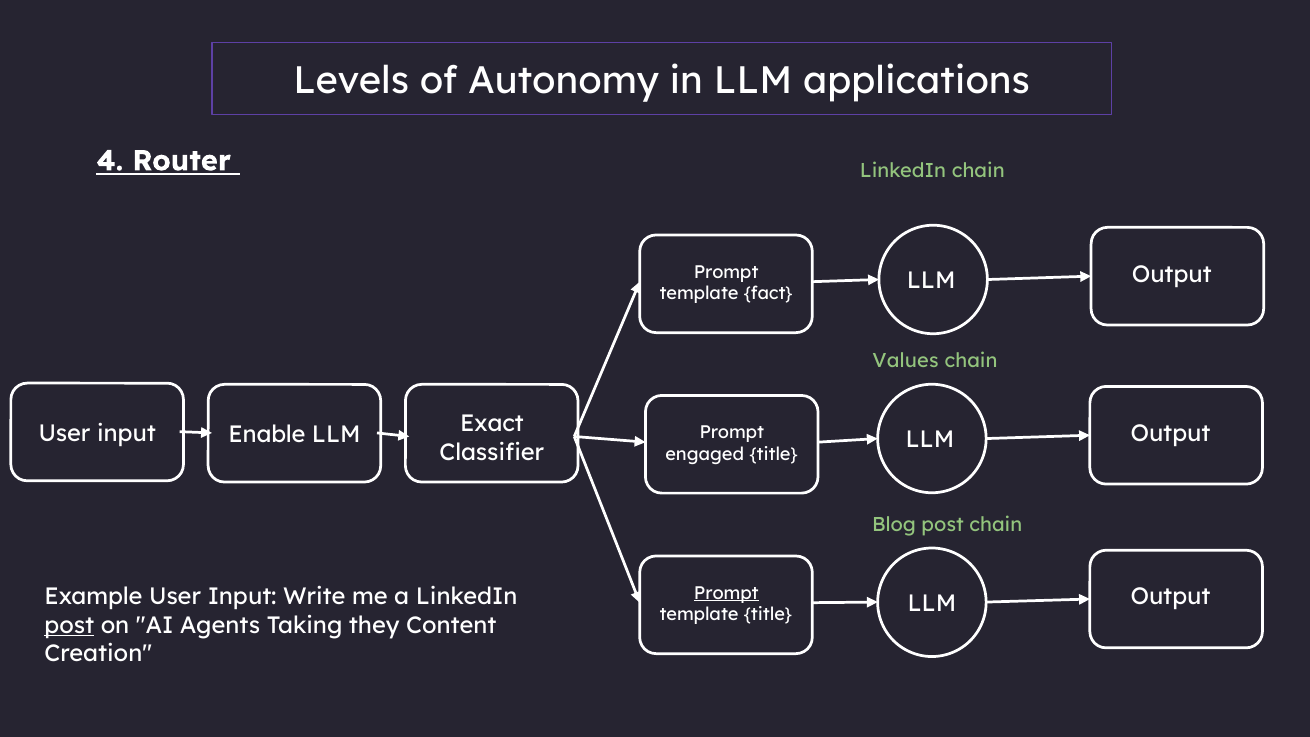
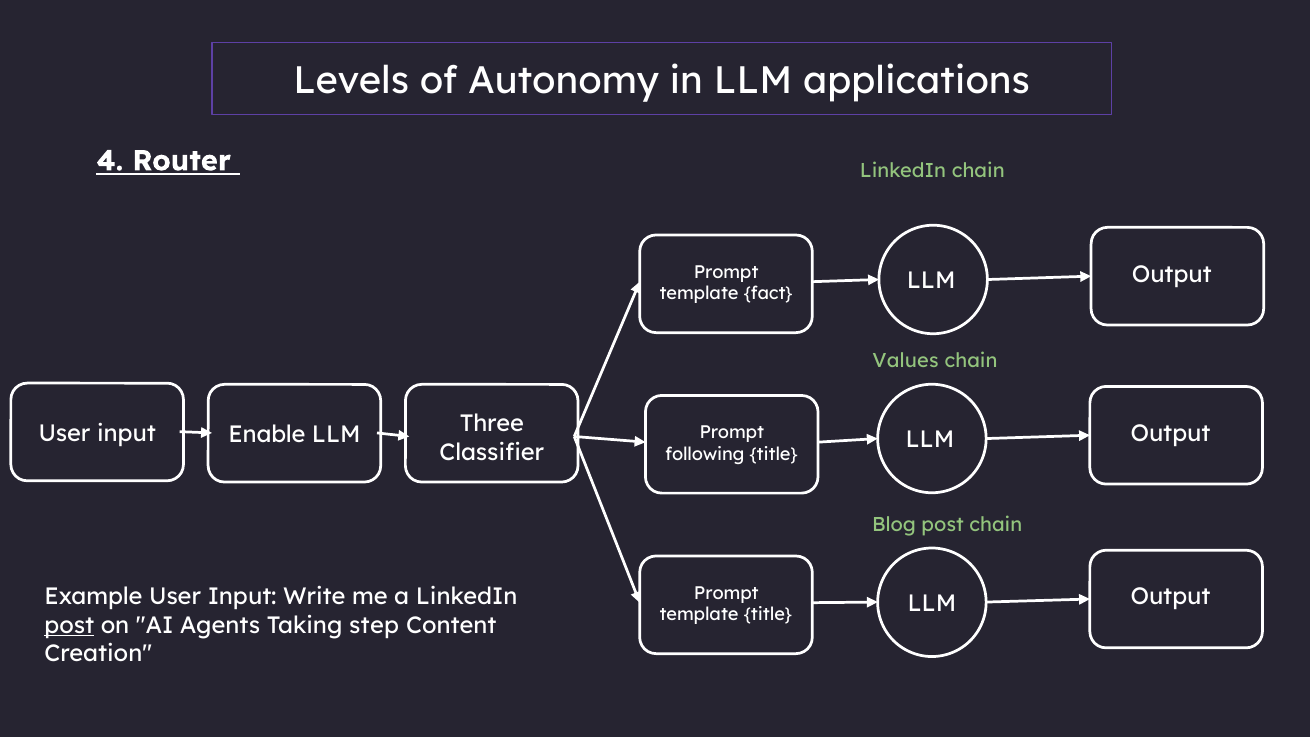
Exact: Exact -> Three (492, 424)
engaged: engaged -> following (705, 454)
Prompt underline: present -> none (726, 593)
they: they -> step (374, 625)
